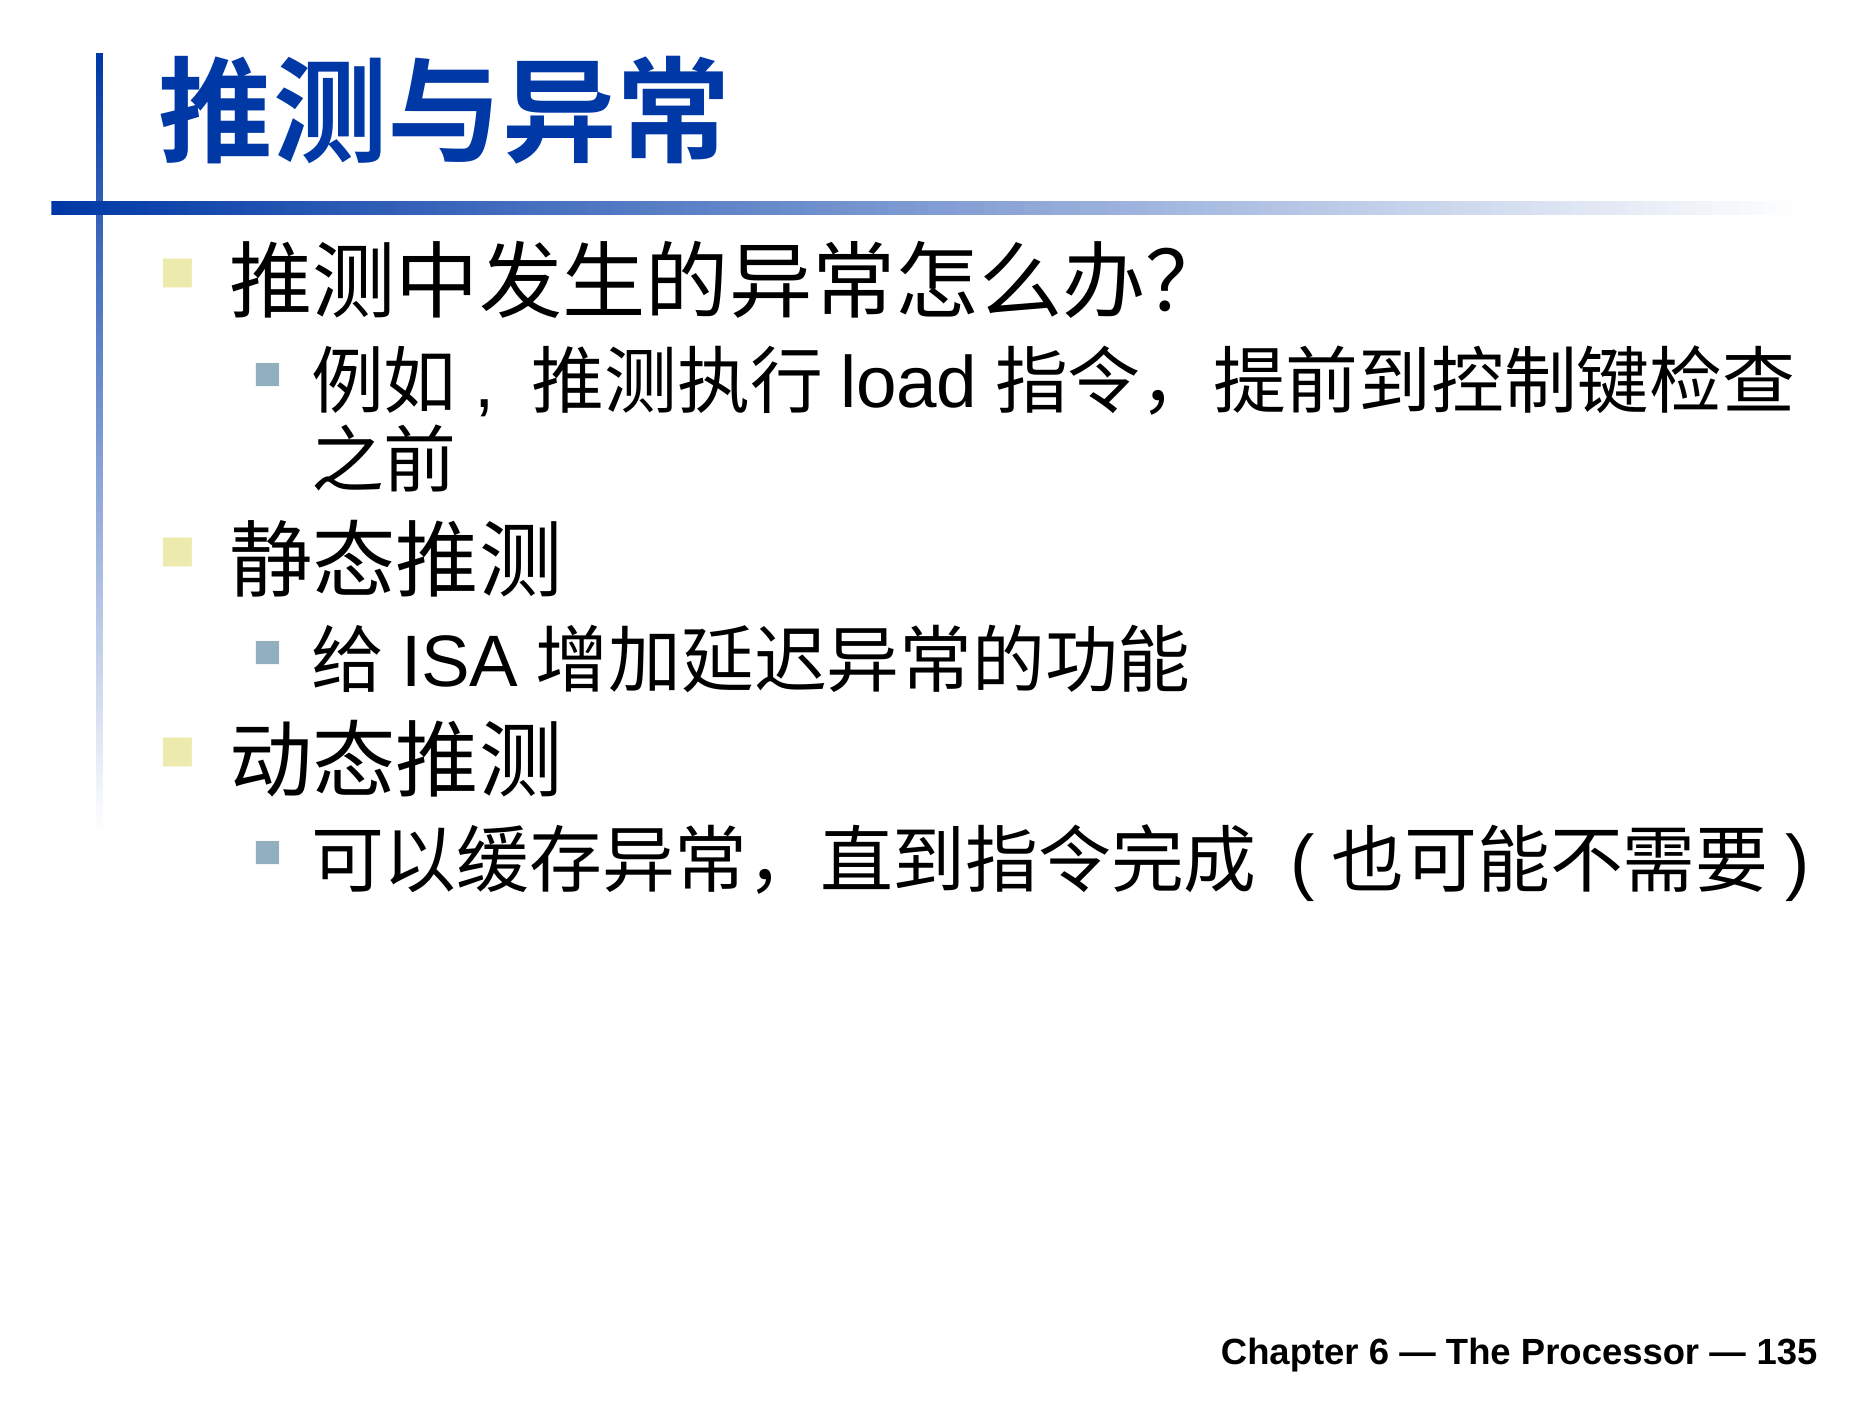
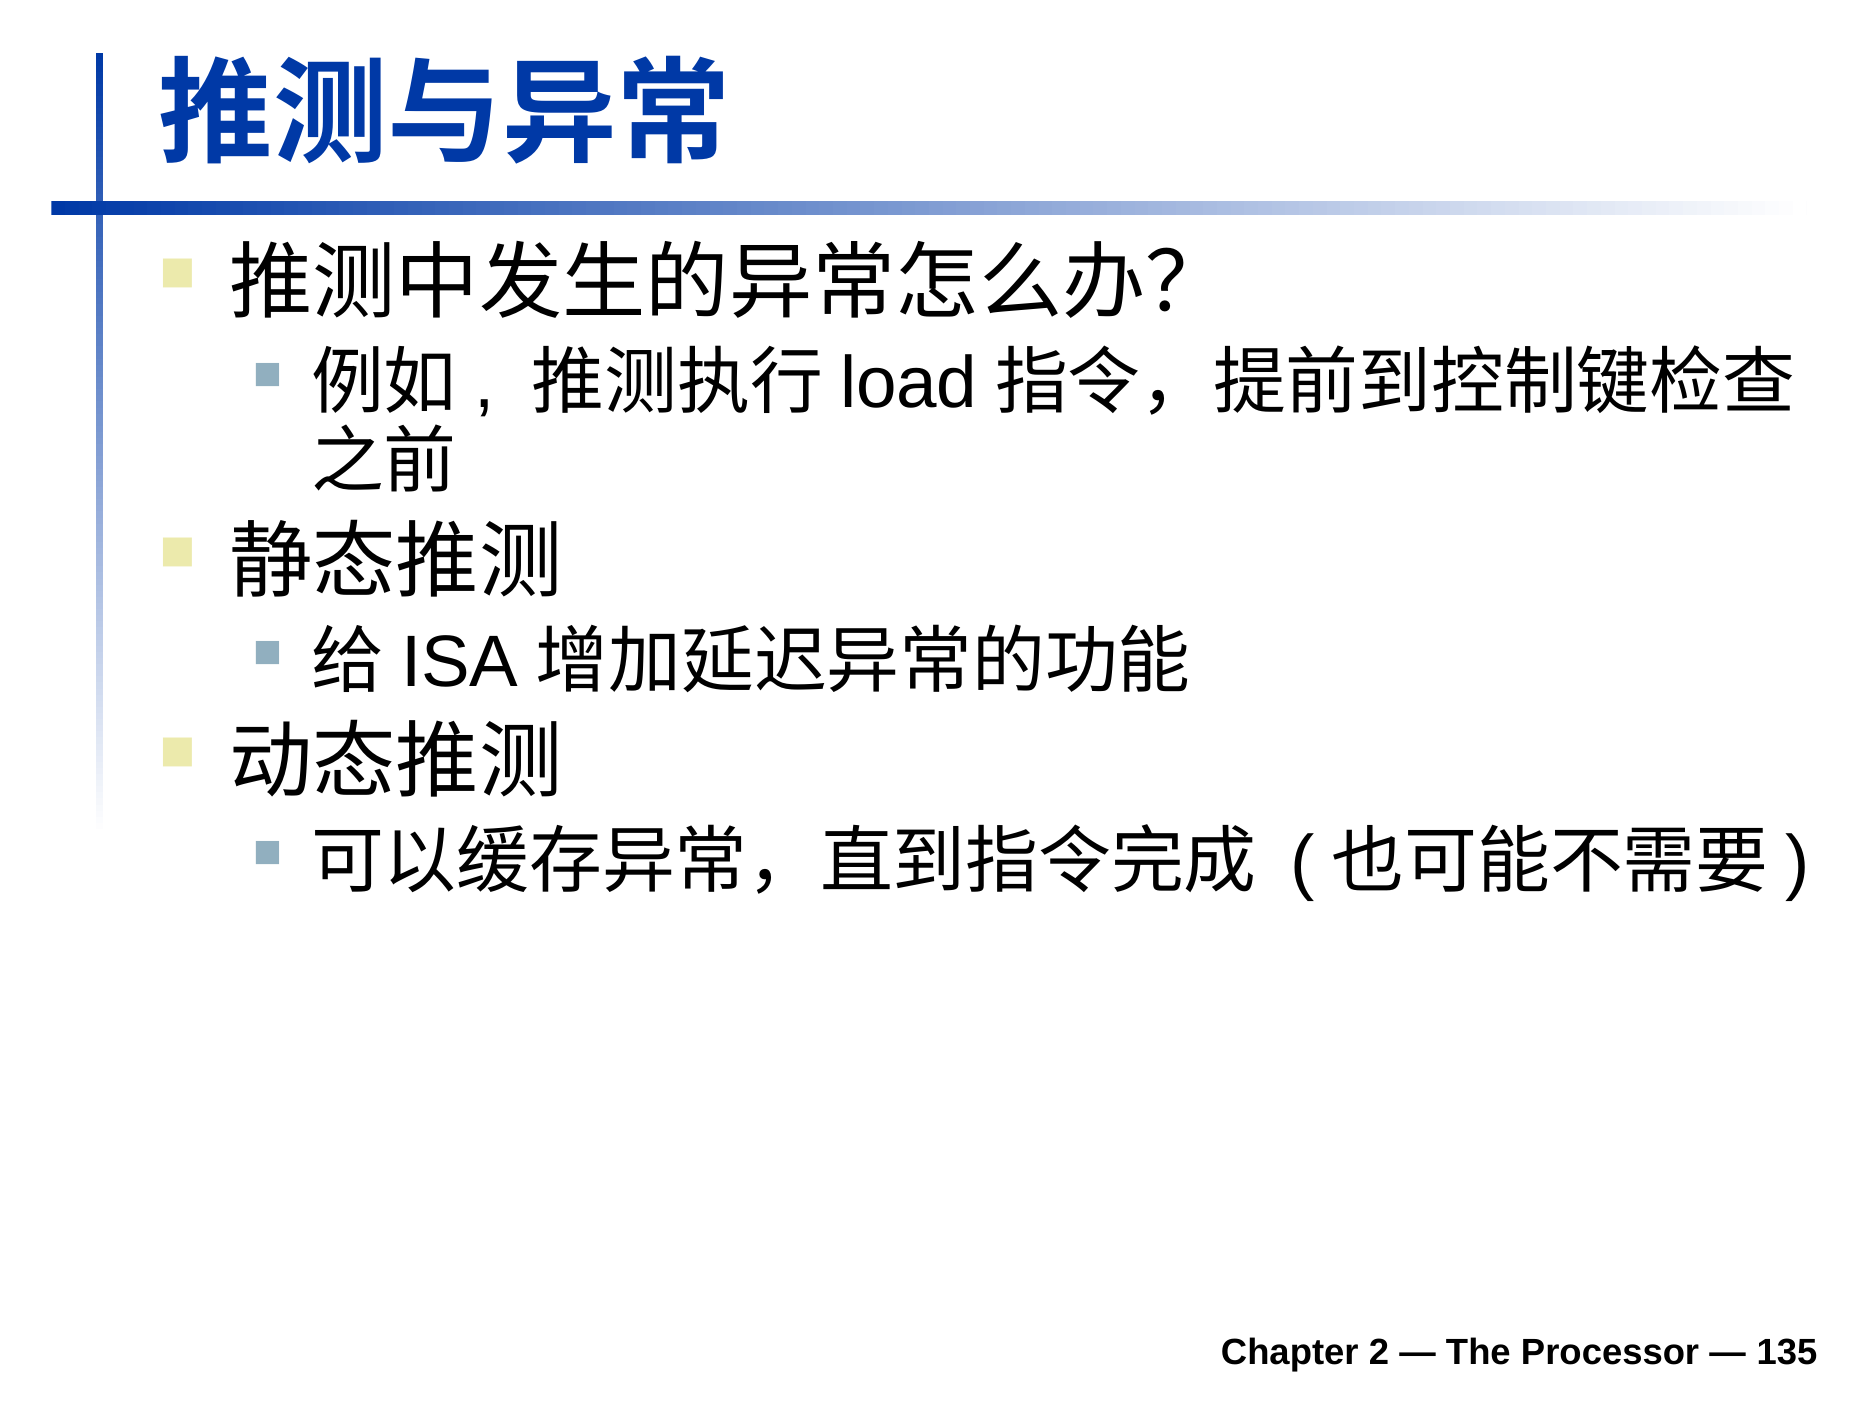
6: 6 -> 2 (1379, 1352)
